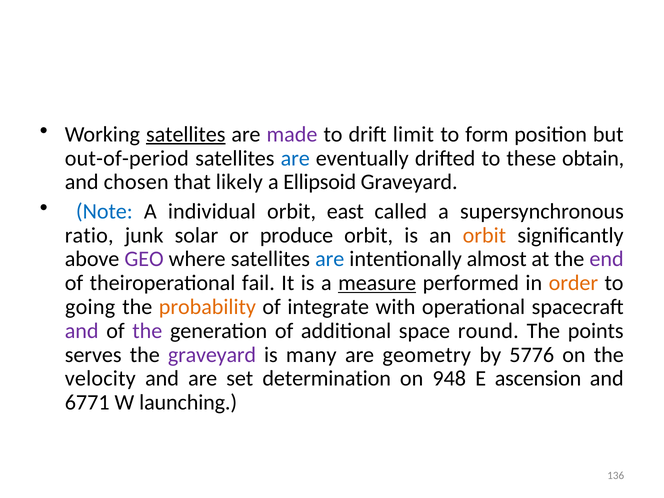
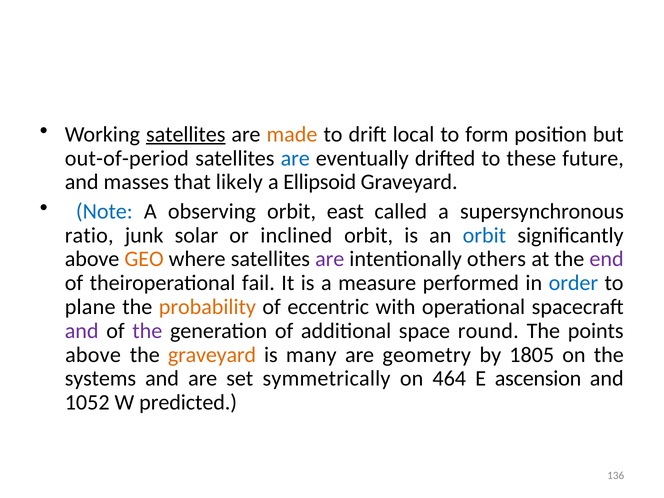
made colour: purple -> orange (292, 134)
limit: limit -> local (414, 134)
obtain: obtain -> future (593, 158)
chosen: chosen -> masses (136, 182)
individual: individual -> observing (212, 211)
produce: produce -> inclined (296, 235)
orbit colour: orange -> blue (484, 235)
GEO colour: purple -> orange (144, 259)
are colour: blue -> purple (330, 259)
almost: almost -> others (496, 259)
measure underline: present -> none (377, 283)
order colour: orange -> blue (573, 283)
going: going -> plane (90, 307)
integrate: integrate -> eccentric (328, 307)
serves: serves -> above (93, 355)
graveyard colour: purple -> orange (212, 355)
5776: 5776 -> 1805 (532, 355)
velocity: velocity -> systems (100, 379)
determination: determination -> symmetrically (327, 379)
948: 948 -> 464 (449, 379)
6771: 6771 -> 1052 (87, 402)
launching: launching -> predicted (188, 402)
